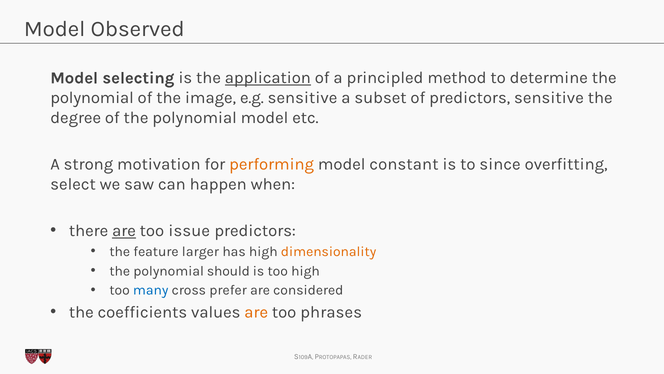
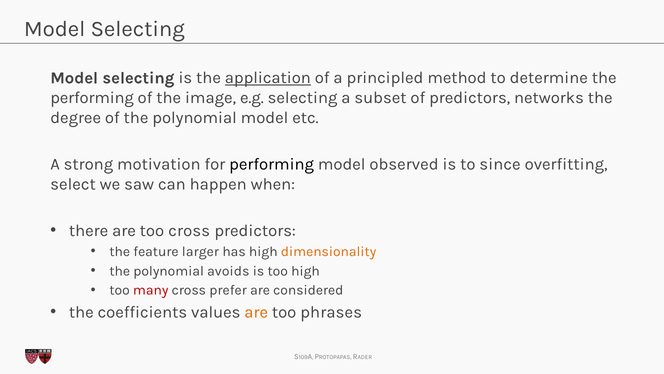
Observed: Observed -> Selecting (138, 29)
polynomial: polynomial -> performing (92, 98)
e.g sensitive: sensitive -> selecting (303, 98)
predictors sensitive: sensitive -> networks (549, 98)
performing colour: orange -> black (272, 164)
constant: constant -> observed (404, 164)
are underline: present -> none (124, 230)
too issue: issue -> cross (189, 230)
should: should -> avoids (228, 271)
many colour: blue -> red (151, 290)
